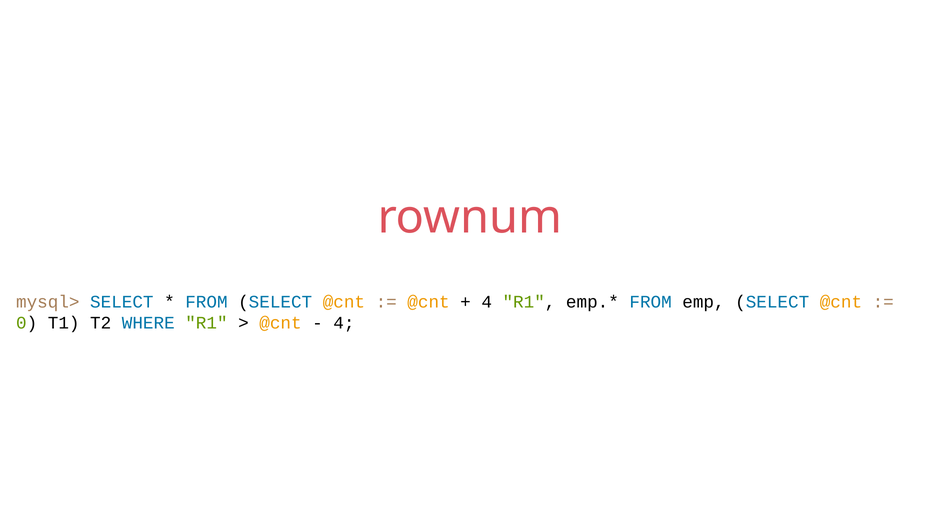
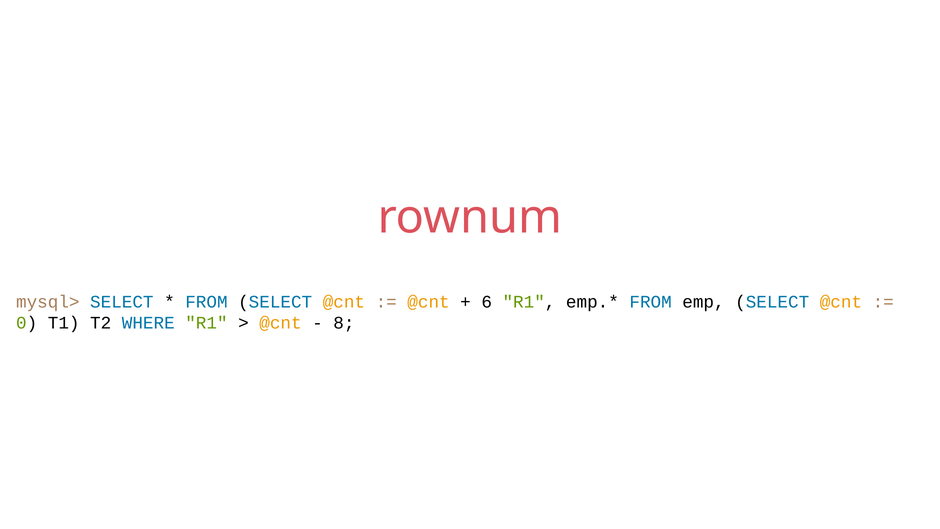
4: 4 -> 6 (487, 302)
4: 4 -> 8 (344, 323)
